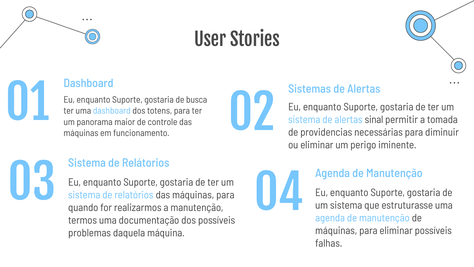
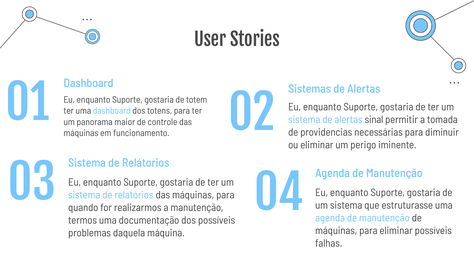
busca: busca -> totem (197, 100)
